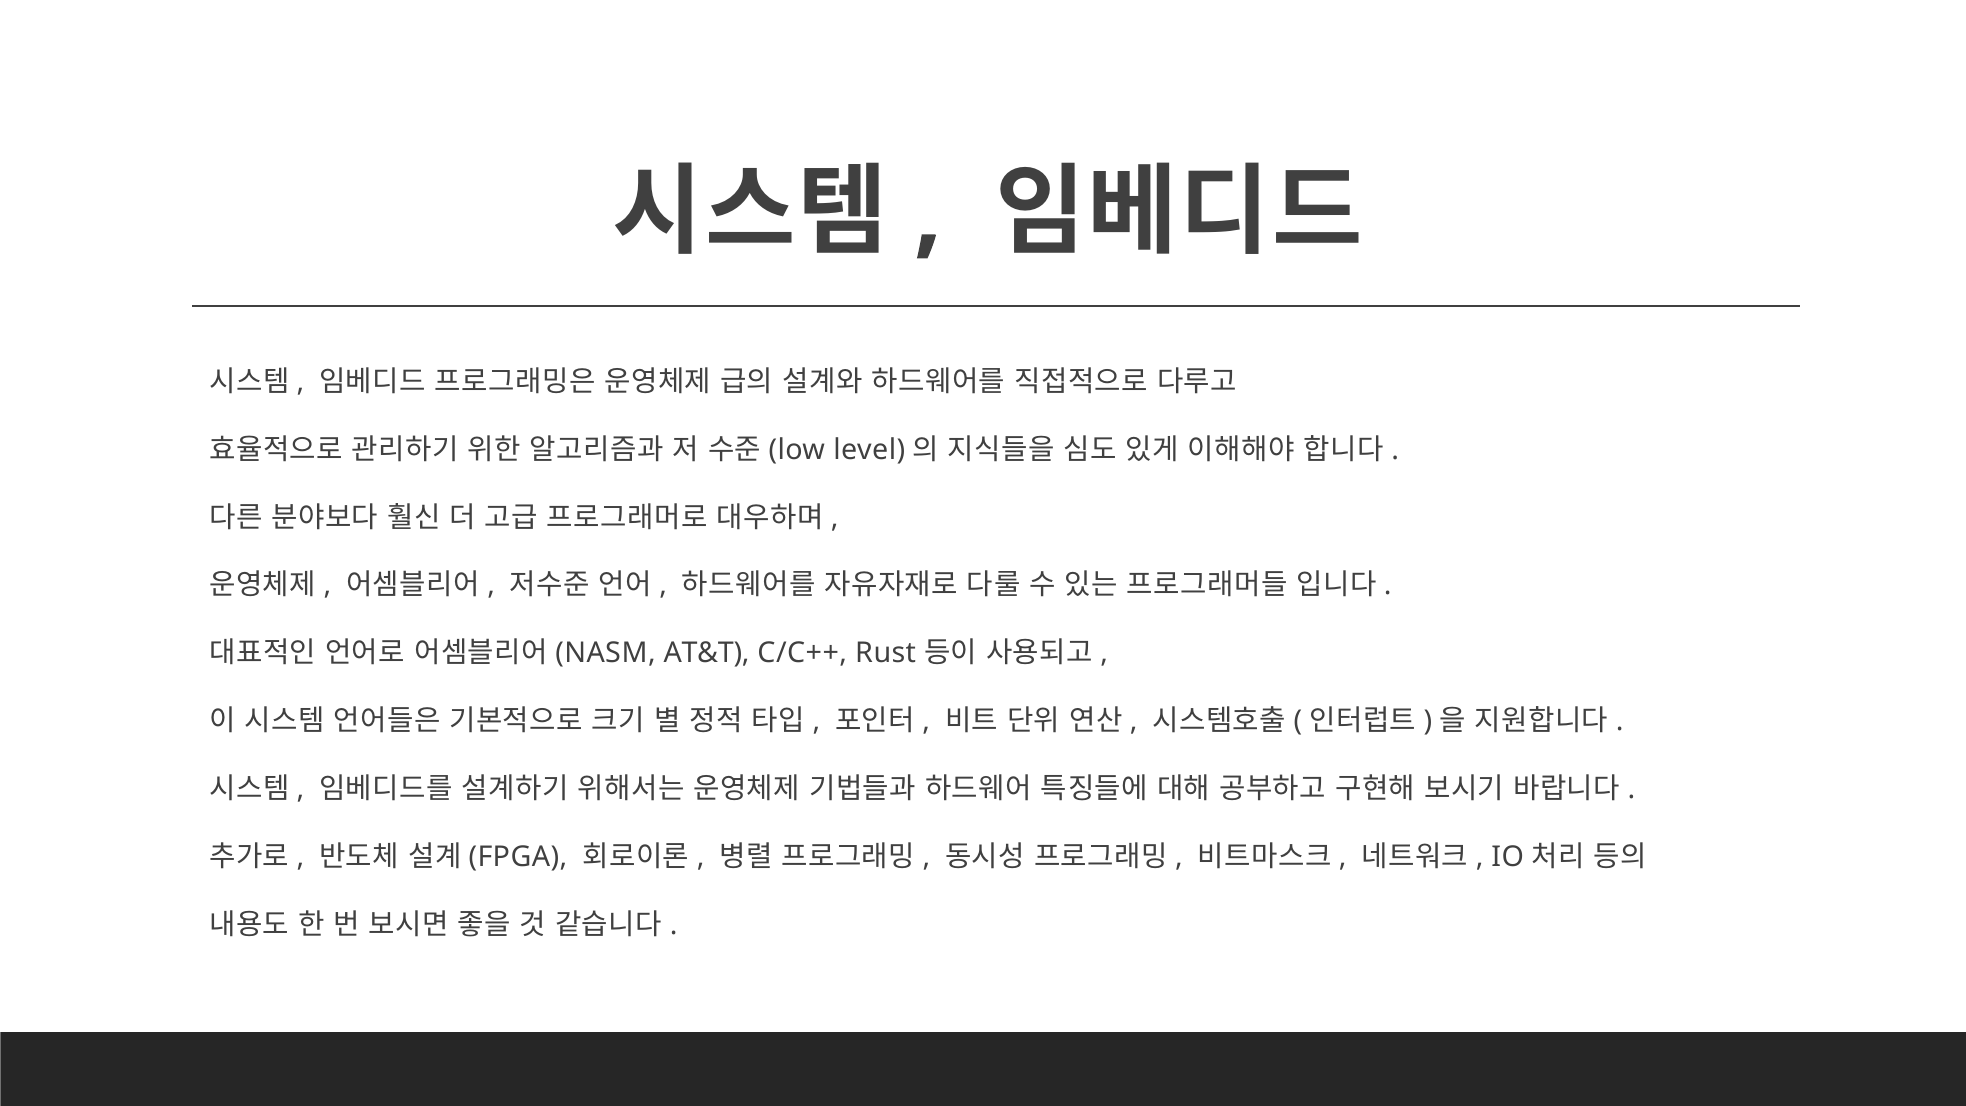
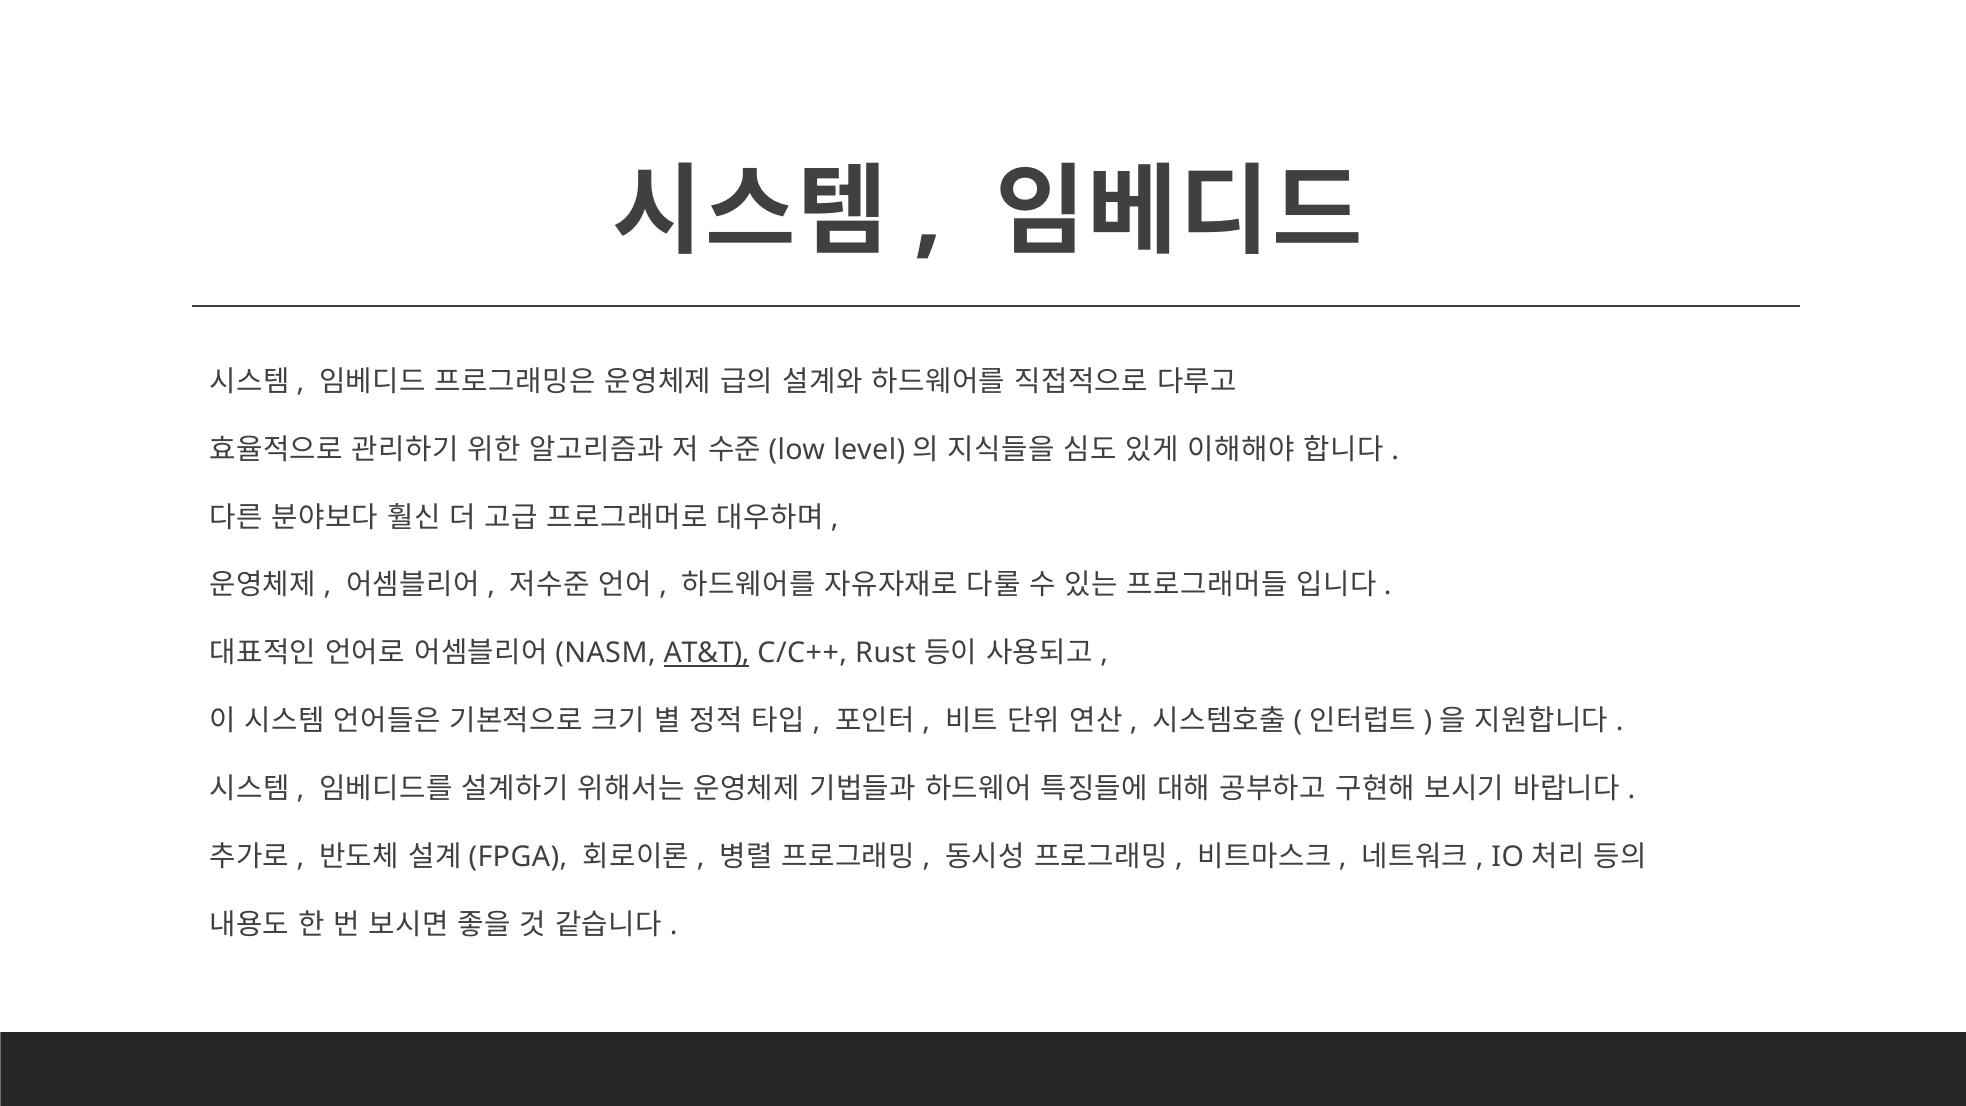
AT&T underline: none -> present (707, 653)
